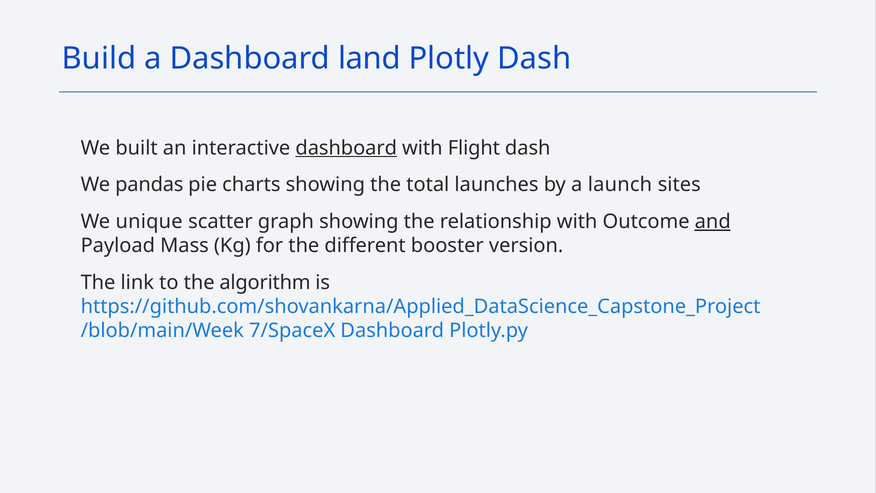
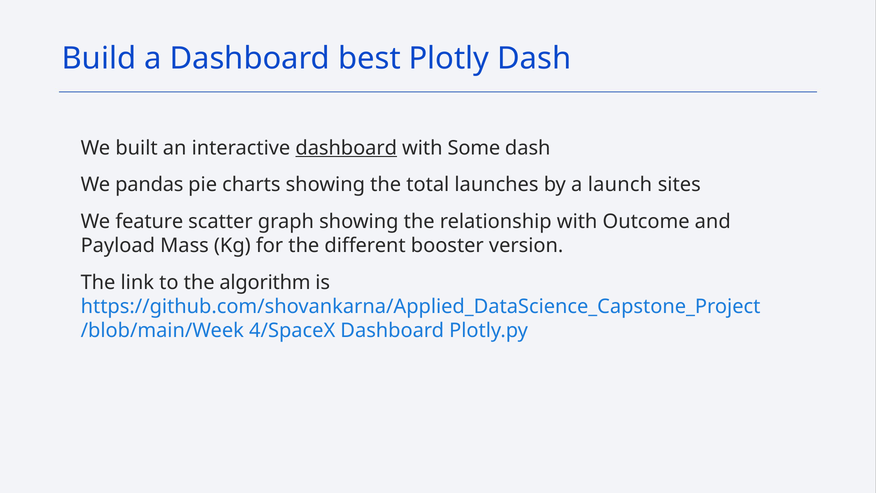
land: land -> best (369, 59)
Flight: Flight -> Some (474, 148)
unique: unique -> feature (149, 222)
and underline: present -> none (713, 222)
7/SpaceX: 7/SpaceX -> 4/SpaceX (292, 331)
